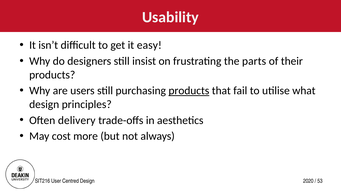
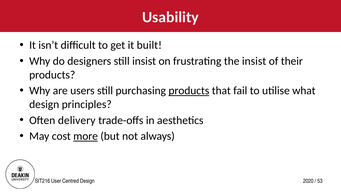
easy: easy -> built (149, 45)
the parts: parts -> insist (254, 61)
more underline: none -> present (86, 136)
